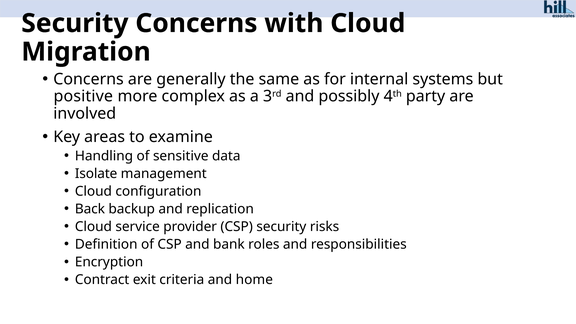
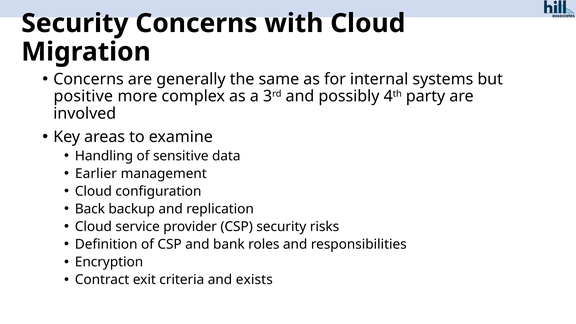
Isolate: Isolate -> Earlier (96, 174)
home: home -> exists (254, 280)
